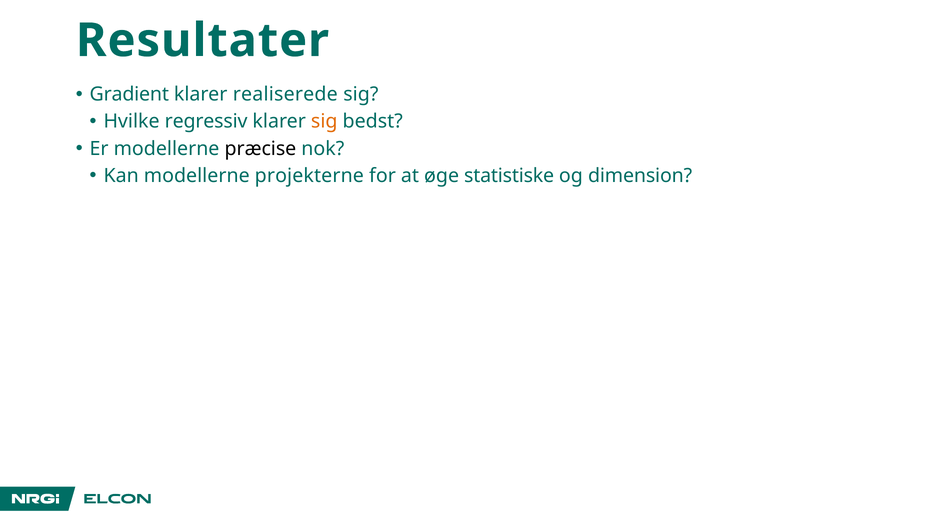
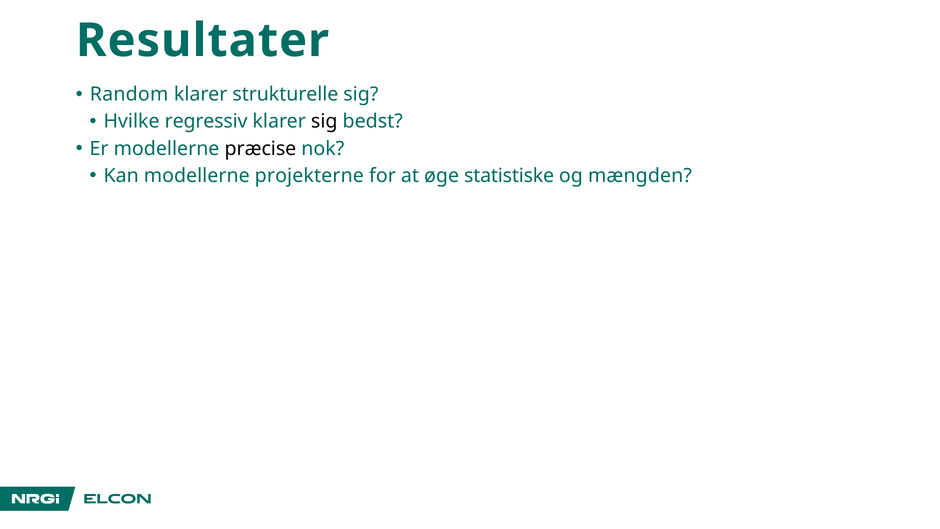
Gradient: Gradient -> Random (129, 94)
realiserede: realiserede -> strukturelle (285, 94)
sig colour: orange -> black (324, 121)
dimension: dimension -> mængden (640, 175)
